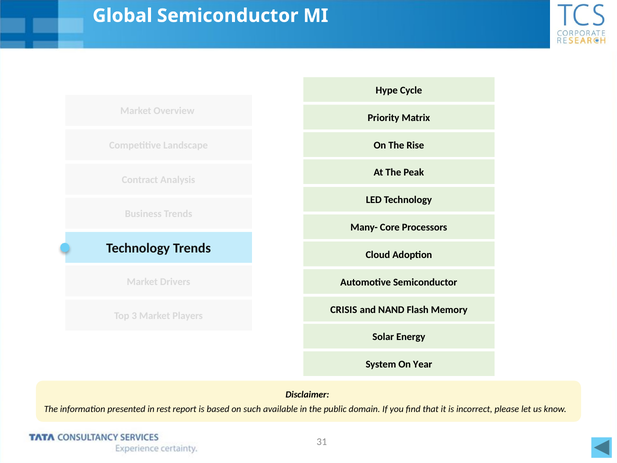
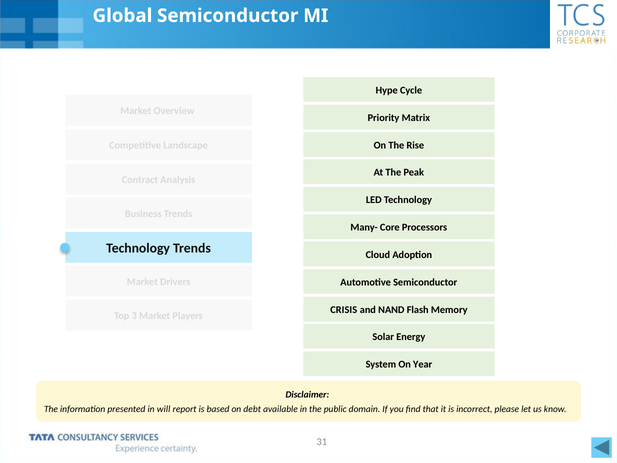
rest: rest -> will (164, 409)
such: such -> debt (252, 409)
